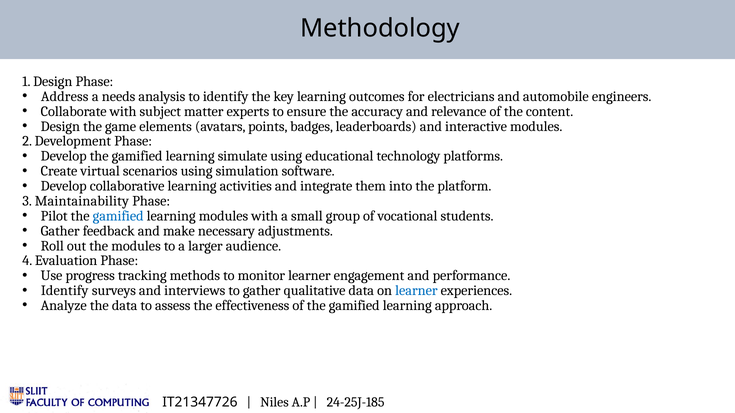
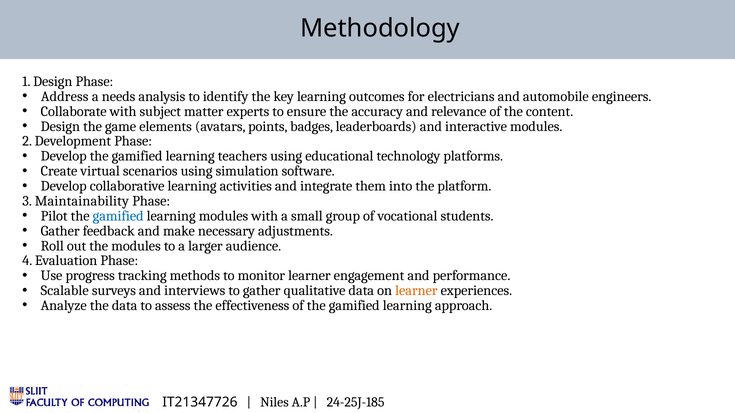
simulate: simulate -> teachers (242, 156)
Identify: Identify -> Scalable (65, 291)
learner colour: blue -> orange (416, 291)
